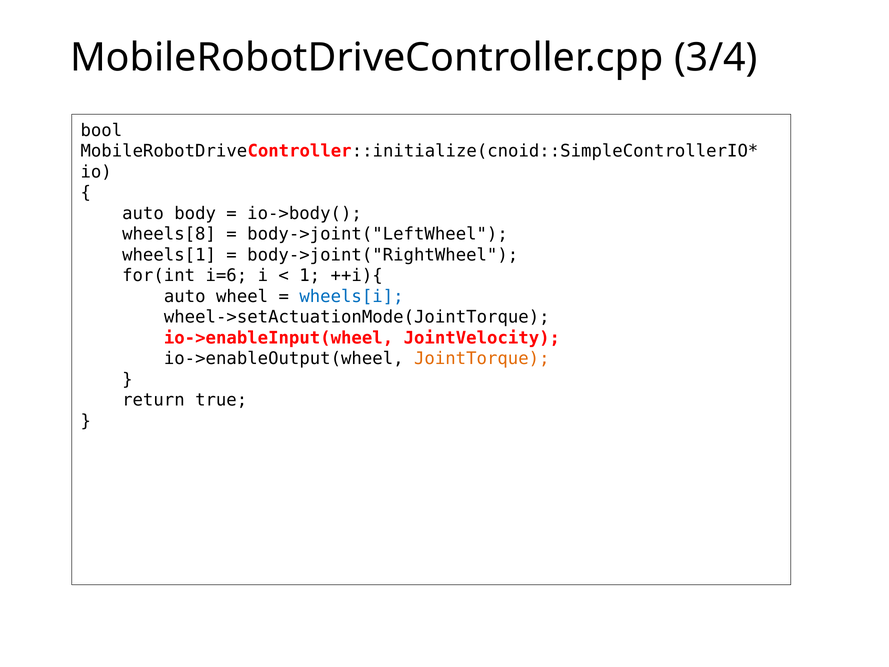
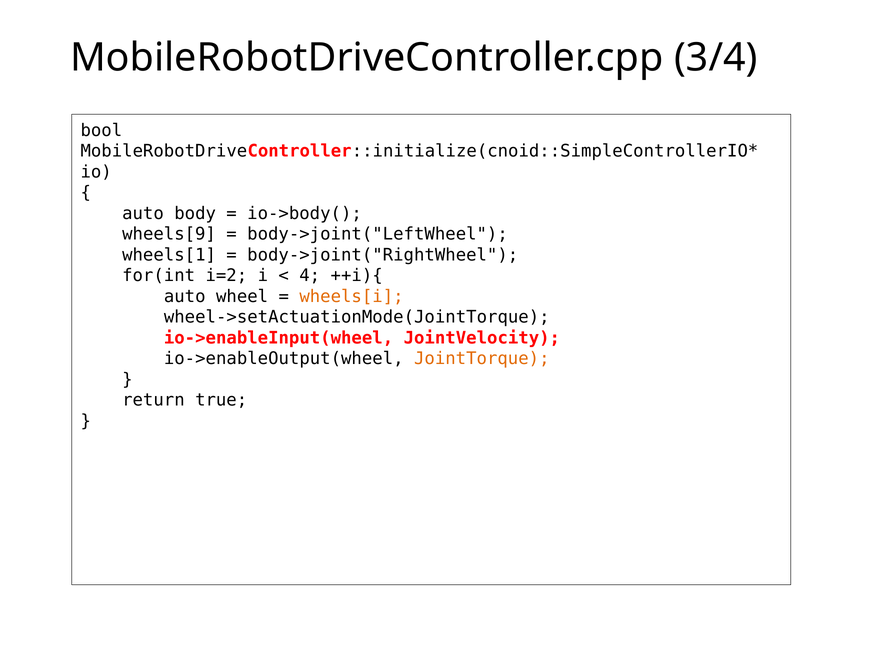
wheels[8: wheels[8 -> wheels[9 (169, 234)
i=6: i=6 -> i=2 (226, 276)
1: 1 -> 4 (310, 276)
wheels[i colour: blue -> orange (351, 296)
